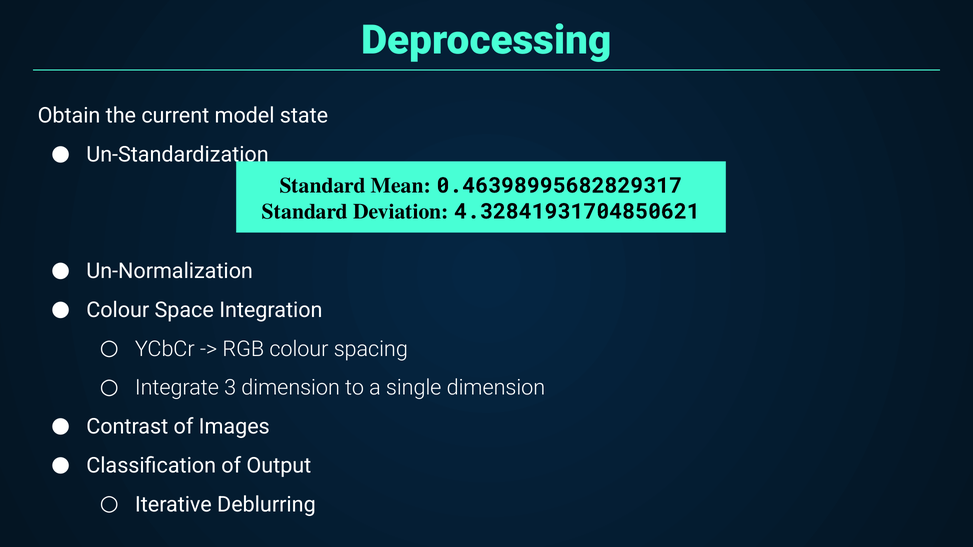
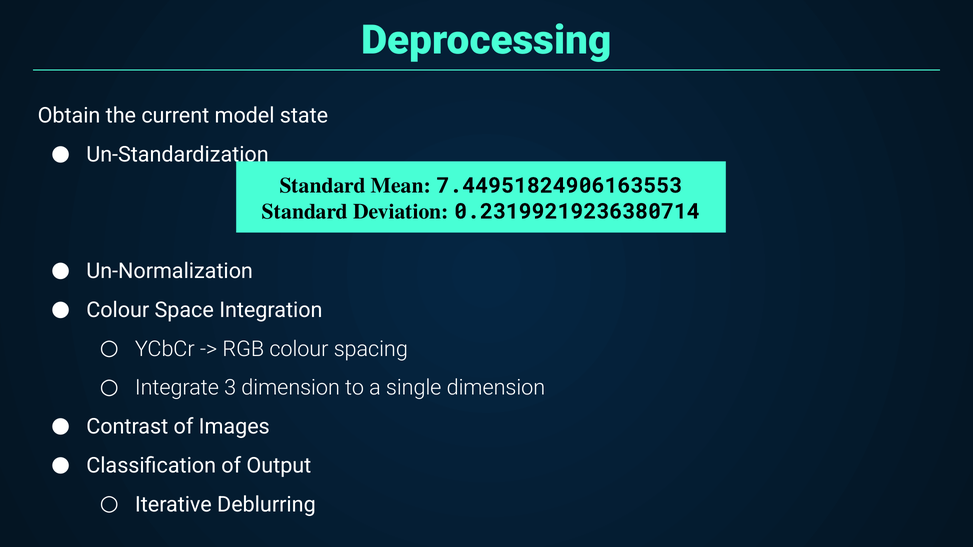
0.46398995682829317: 0.46398995682829317 -> 7.44951824906163553 (559, 186)
4.32841931704850621: 4.32841931704850621 -> 0.23199219236380714 (577, 212)
